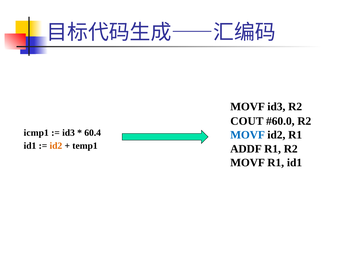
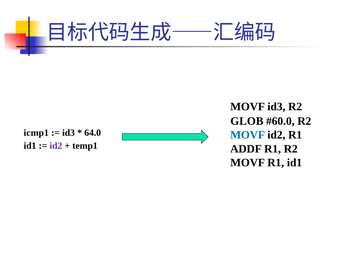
COUT: COUT -> GLOB (247, 122)
60.4: 60.4 -> 64.0 (93, 133)
id2 colour: orange -> purple (56, 146)
